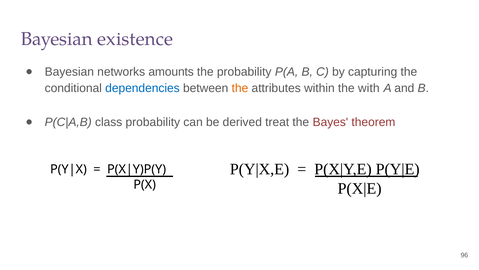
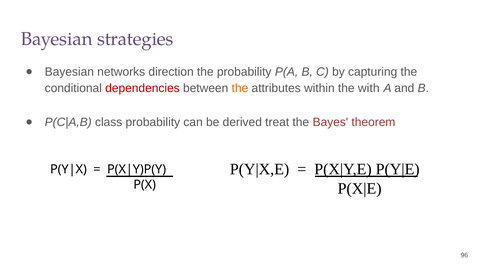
existence: existence -> strategies (135, 39)
amounts: amounts -> direction (171, 72)
dependencies colour: blue -> red (142, 88)
